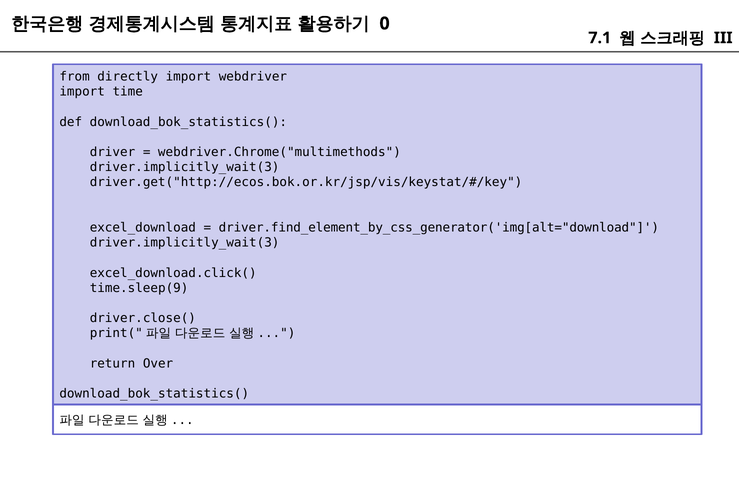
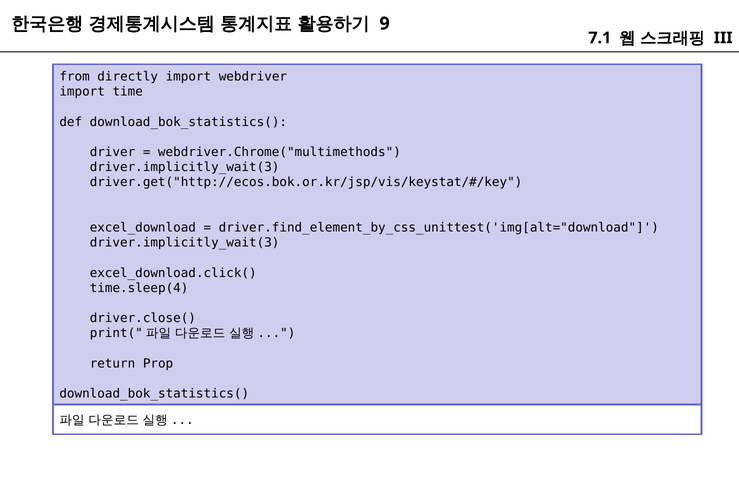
0: 0 -> 9 (385, 24)
driver.find_element_by_css_generator('img[alt="download: driver.find_element_by_css_generator('img[alt="download -> driver.find_element_by_css_unittest('img[alt="download (439, 228)
time.sleep(9: time.sleep(9 -> time.sleep(4 (139, 288)
Over: Over -> Prop (158, 364)
